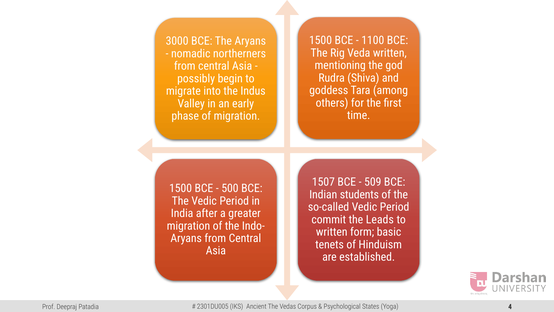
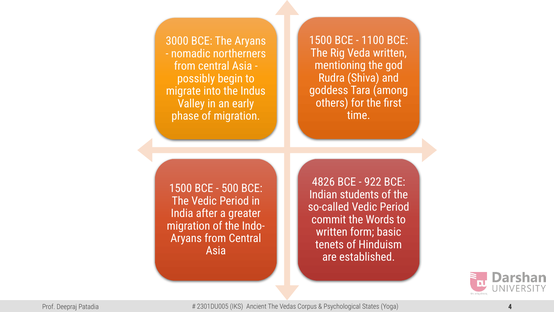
1507: 1507 -> 4826 (323, 182)
509: 509 -> 922 (373, 182)
Leads: Leads -> Words (380, 219)
